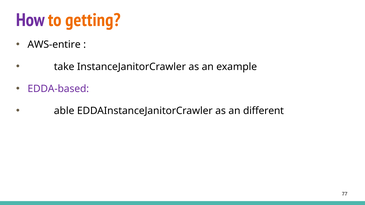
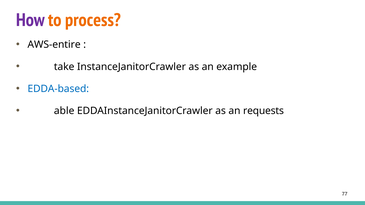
getting: getting -> process (93, 20)
EDDA-based colour: purple -> blue (58, 89)
different: different -> requests (264, 111)
